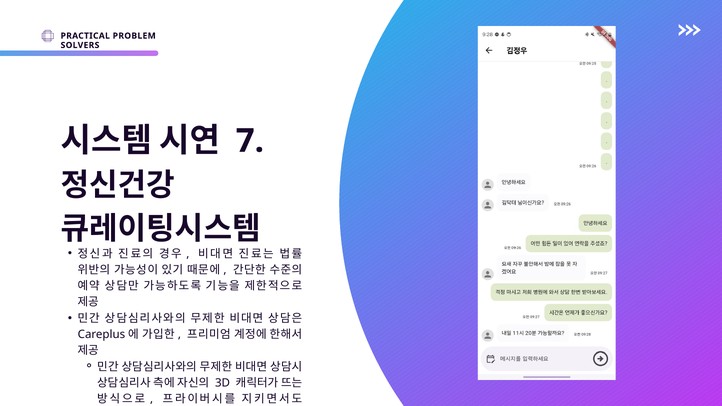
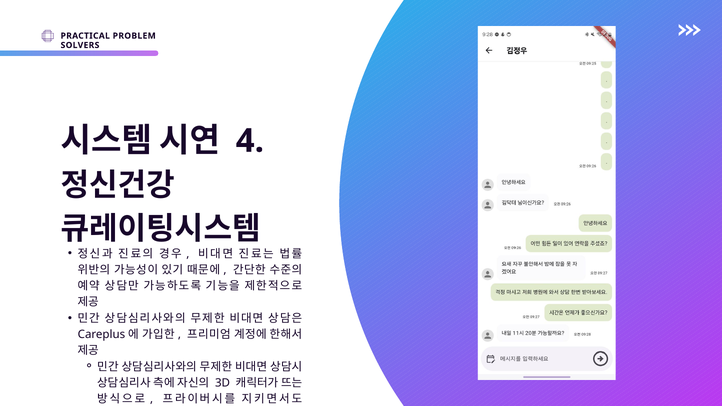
7: 7 -> 4 (250, 141)
